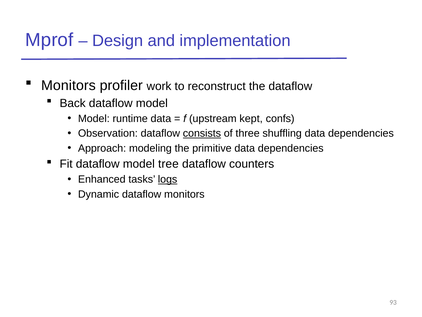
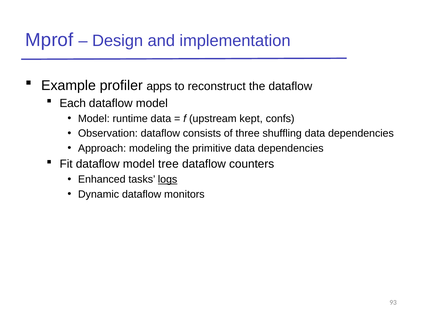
Monitors: Monitors -> Example (68, 85)
work: work -> apps (159, 86)
Back: Back -> Each (73, 103)
consists underline: present -> none (202, 133)
